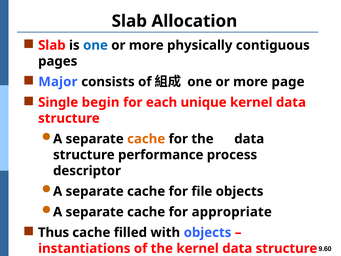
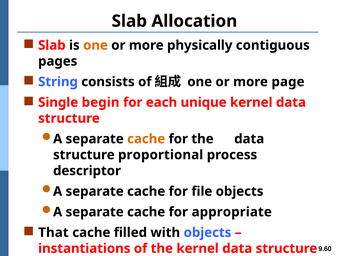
one colour: blue -> orange (95, 45)
Major: Major -> String (58, 82)
performance: performance -> proportional (161, 155)
Thus: Thus -> That (53, 232)
